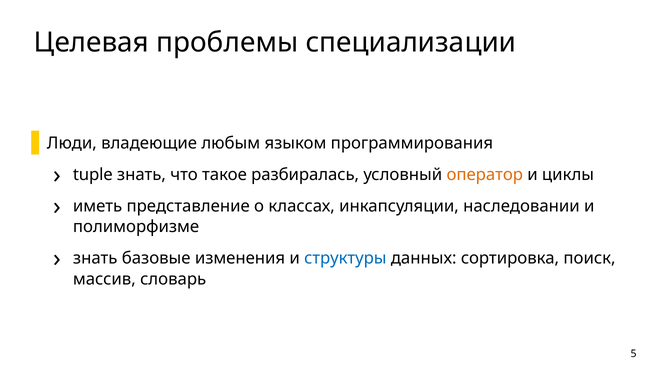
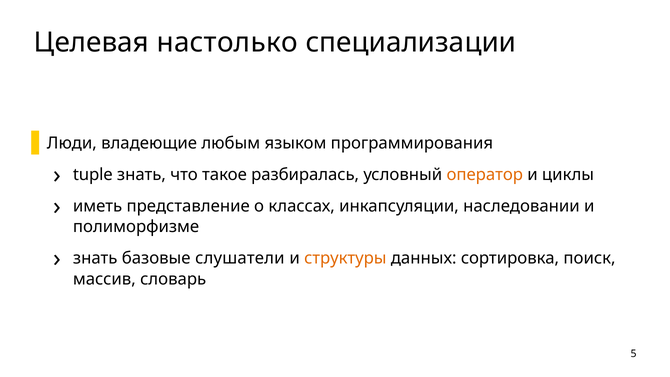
проблемы: проблемы -> настолько (227, 42)
изменения: изменения -> слушатели (240, 258)
структуры colour: blue -> orange (345, 258)
